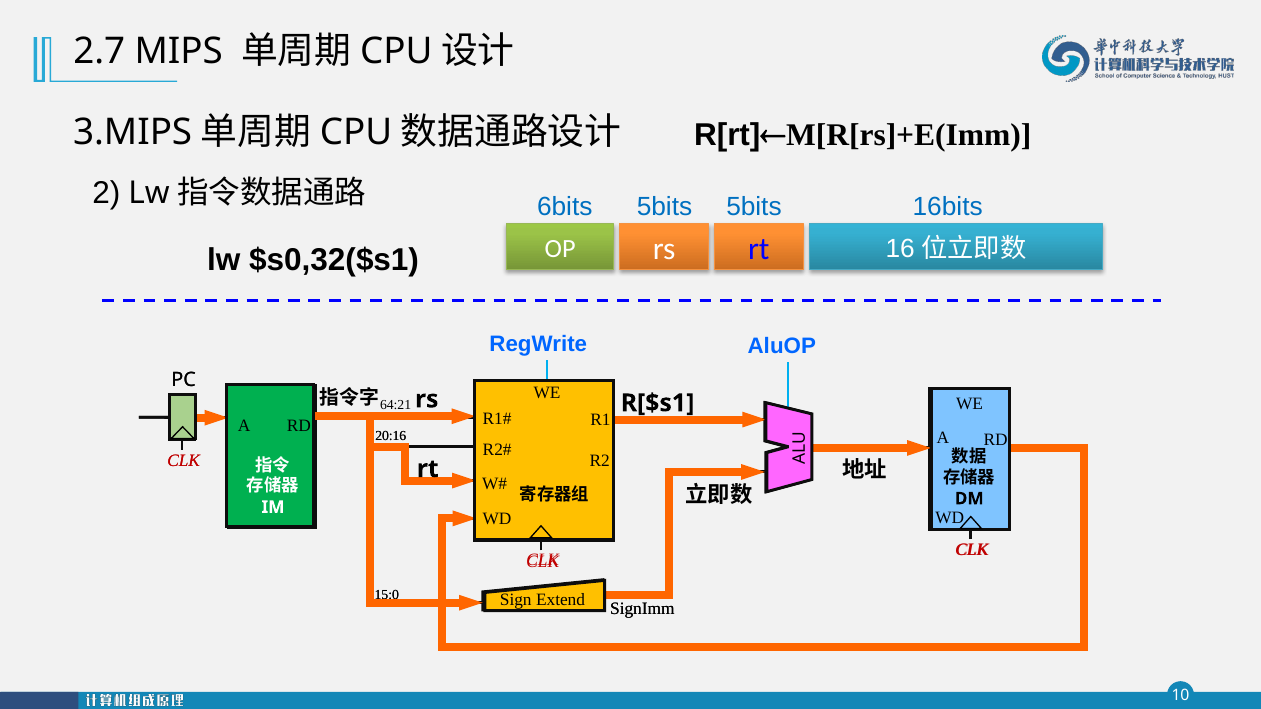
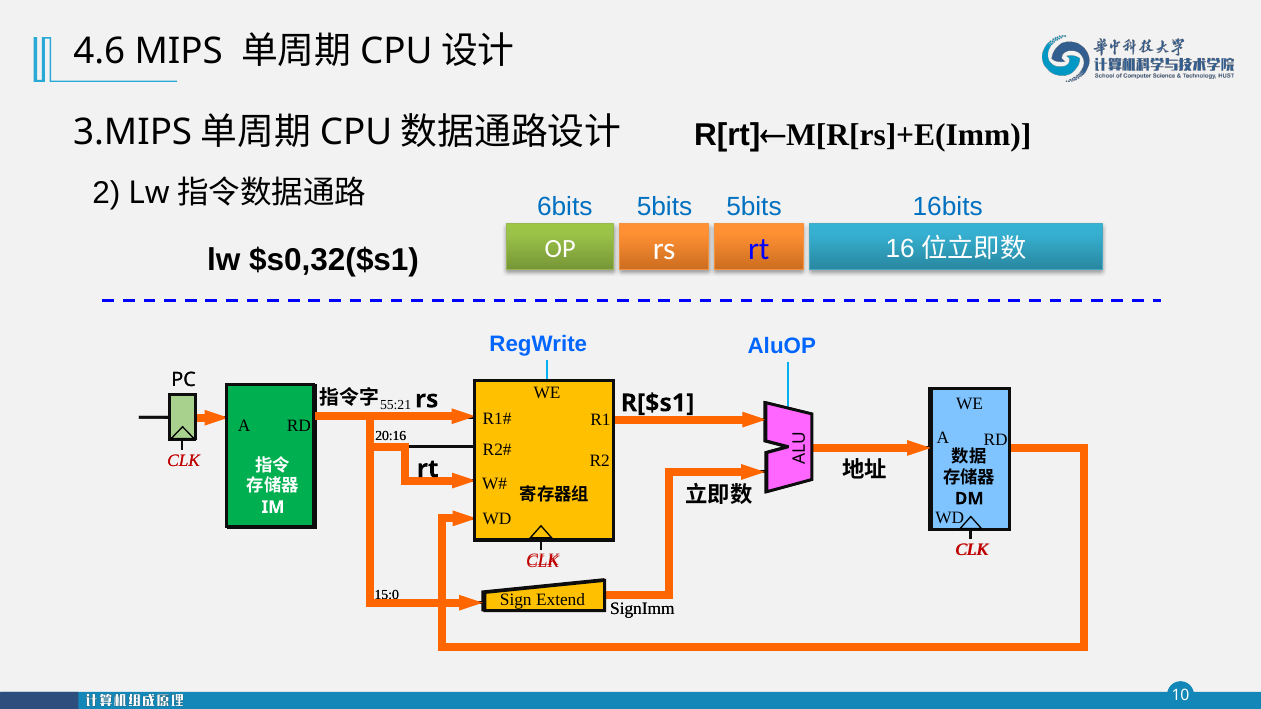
2.7: 2.7 -> 4.6 (99, 52)
64:21: 64:21 -> 55:21 (396, 405)
